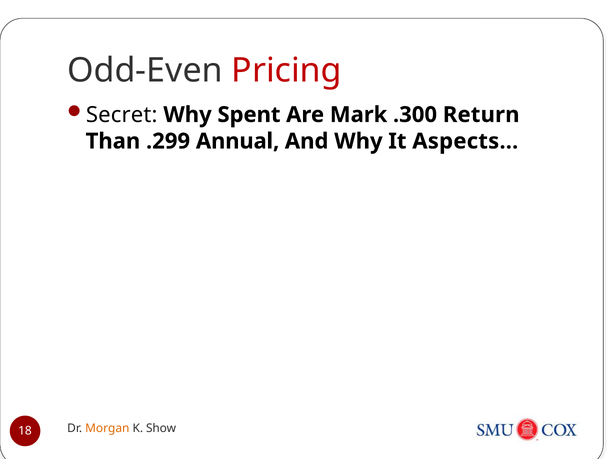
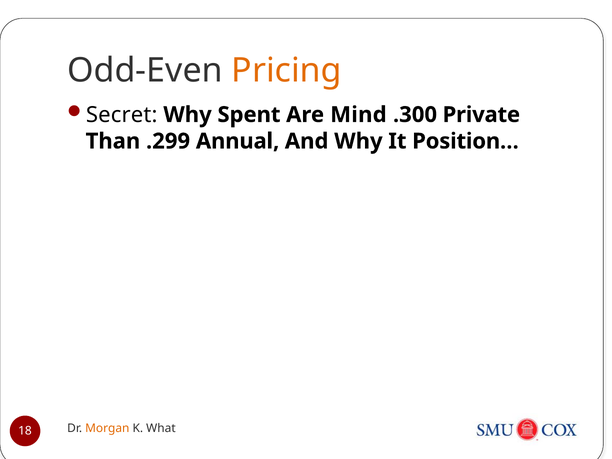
Pricing colour: red -> orange (287, 71)
Mark: Mark -> Mind (358, 115)
Return: Return -> Private (481, 115)
Aspects…: Aspects… -> Position… (466, 141)
Show: Show -> What (161, 428)
